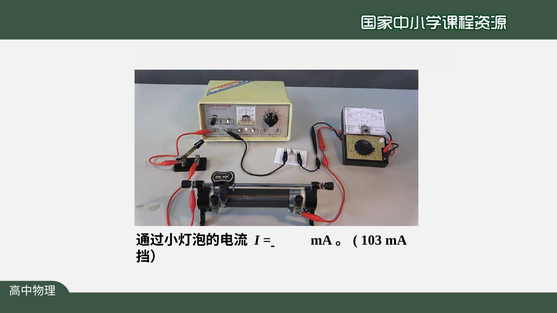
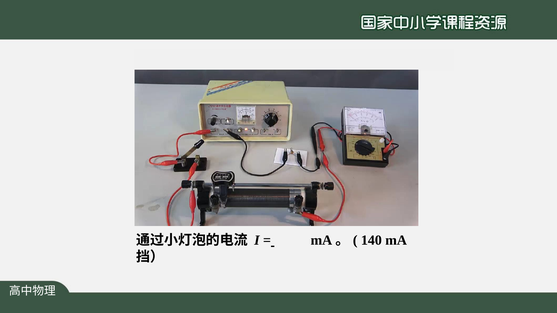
103: 103 -> 140 (371, 240)
